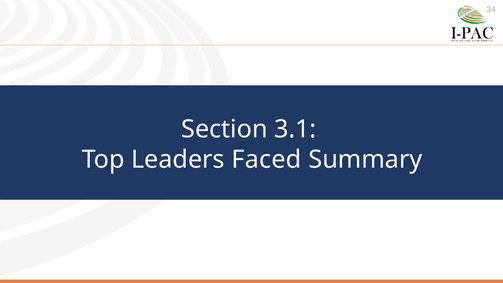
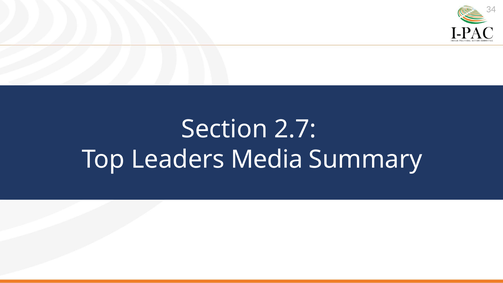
3.1: 3.1 -> 2.7 (295, 129)
Faced: Faced -> Media (267, 159)
